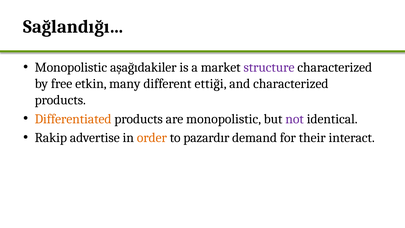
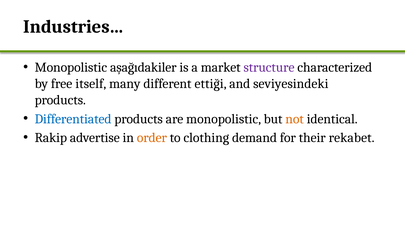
Sağlandığı…: Sağlandığı… -> Industries… (74, 27)
etkin: etkin -> itself (91, 84)
and characterized: characterized -> seviyesindeki (291, 84)
Differentiated colour: orange -> blue (73, 119)
not colour: purple -> orange (295, 119)
pazardır: pazardır -> clothing (206, 138)
interact: interact -> rekabet (352, 138)
